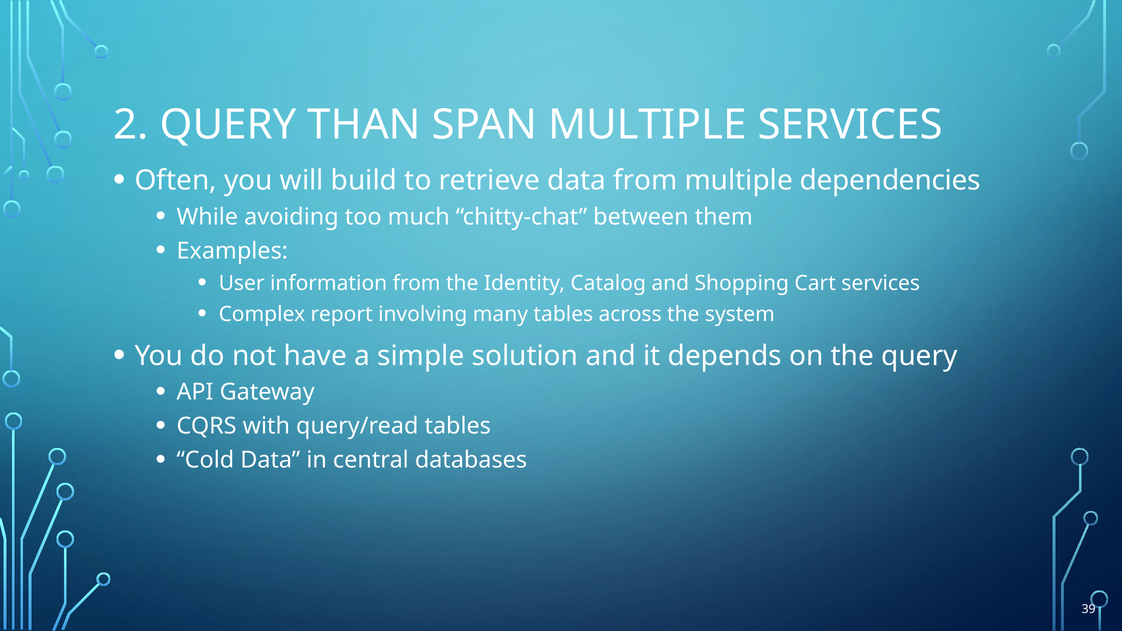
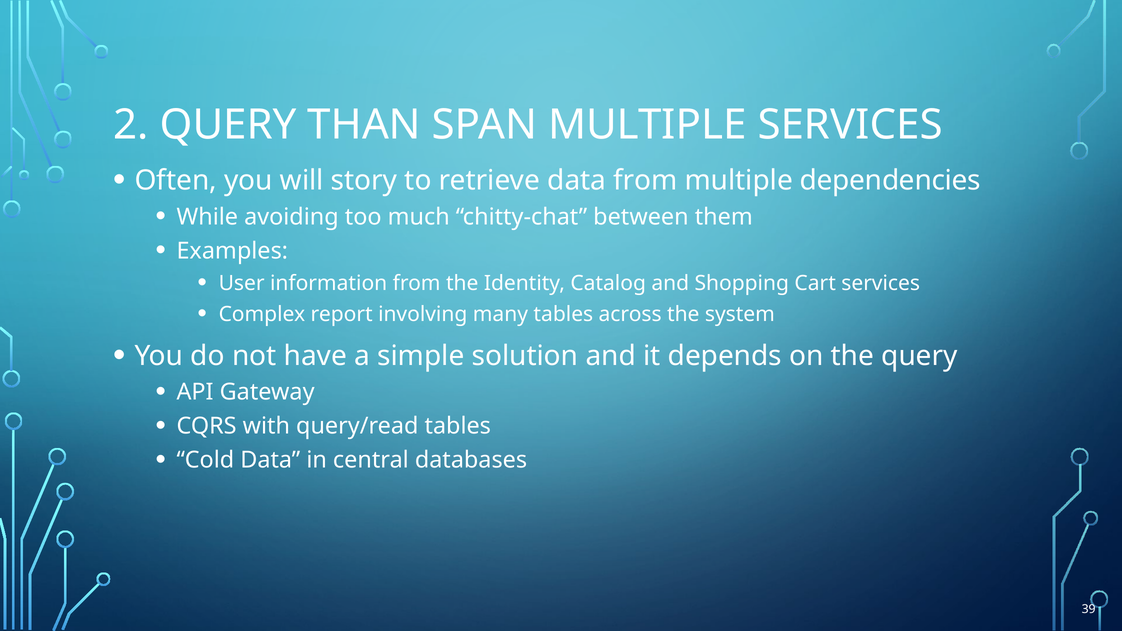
build: build -> story (364, 181)
